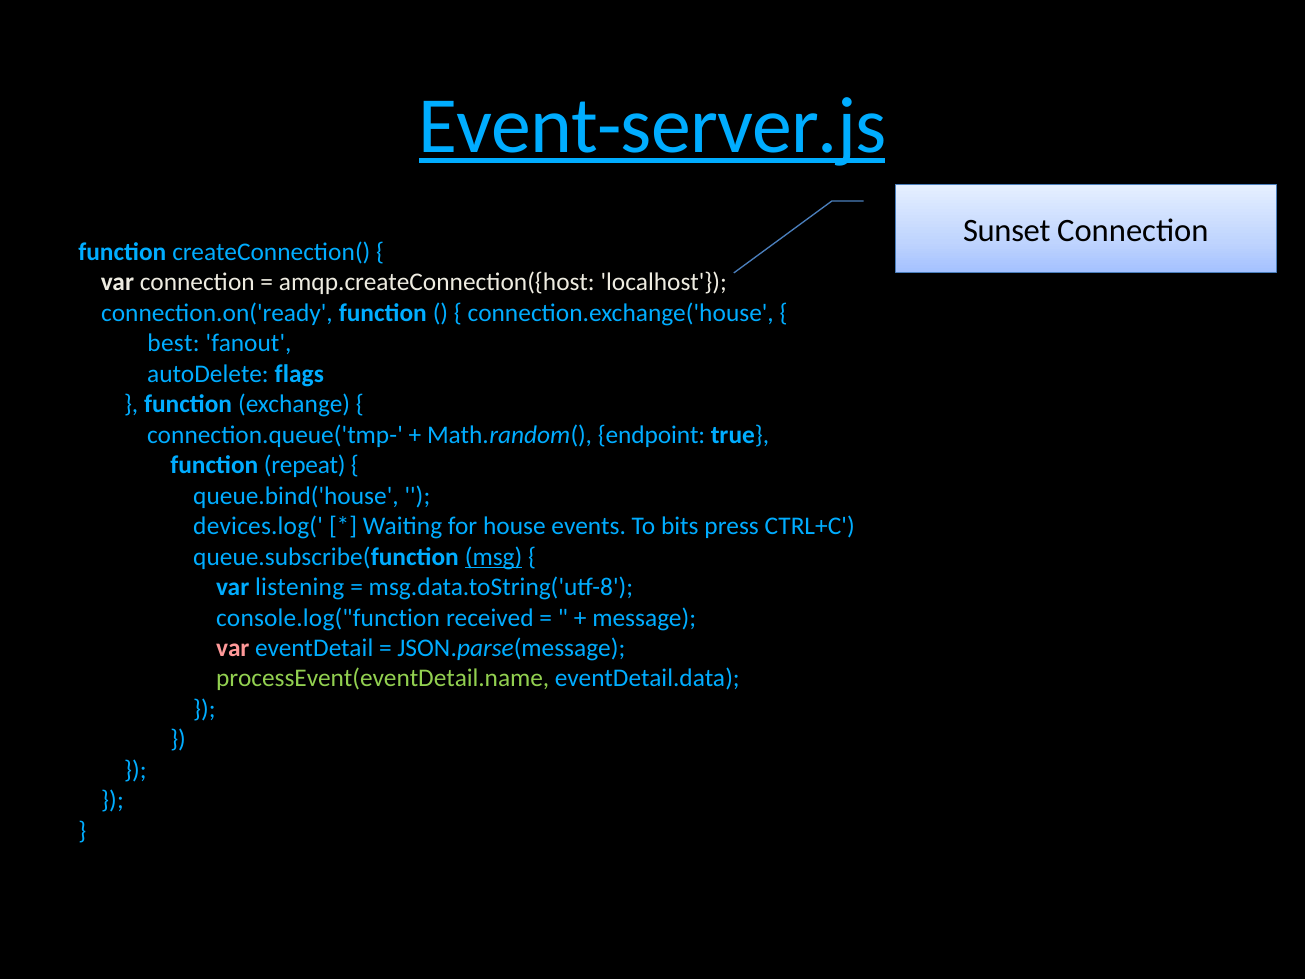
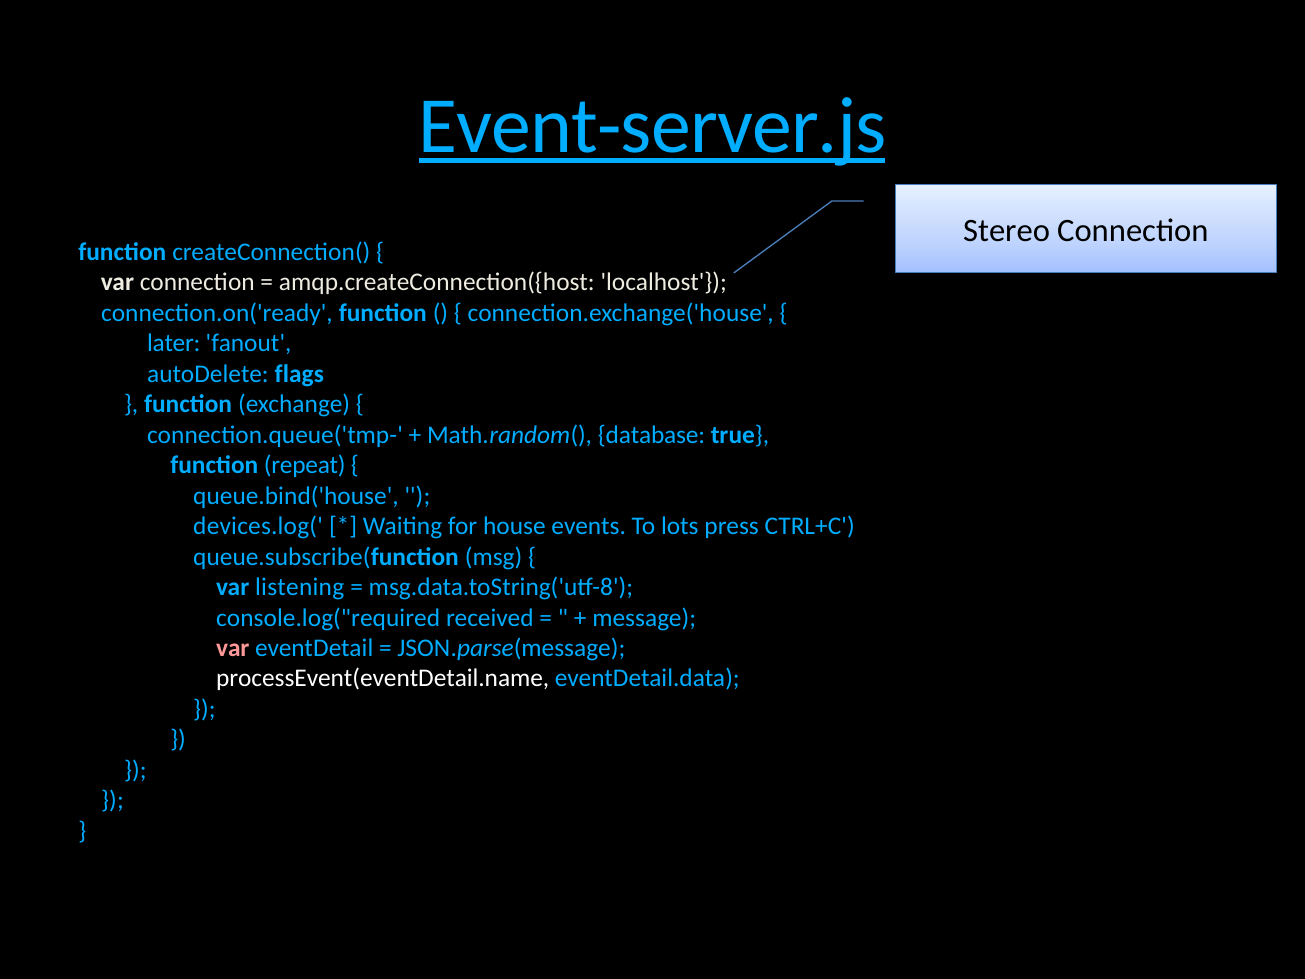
Sunset: Sunset -> Stereo (1007, 231)
best: best -> later (174, 343)
endpoint: endpoint -> database (652, 435)
bits: bits -> lots (680, 526)
msg underline: present -> none (494, 557)
console.log("function: console.log("function -> console.log("required (328, 618)
processEvent(eventDetail.name colour: light green -> white (383, 678)
